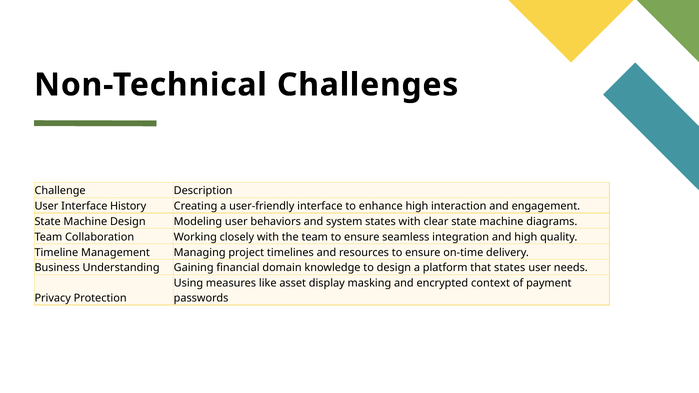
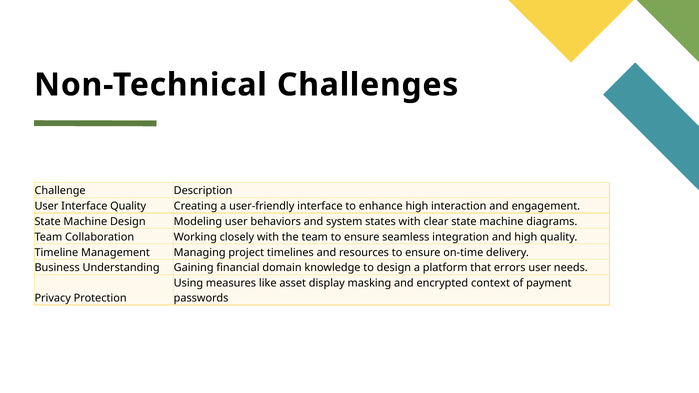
Interface History: History -> Quality (128, 206)
that states: states -> errors (510, 268)
